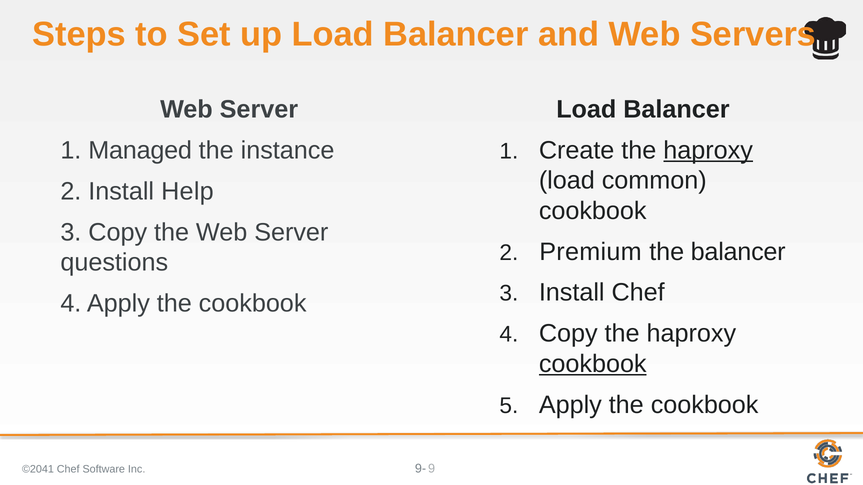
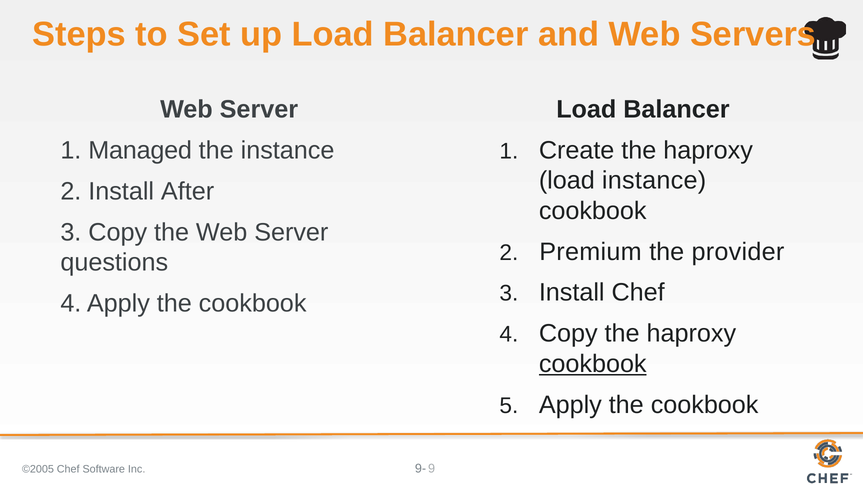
haproxy underline: present -> none (708, 150)
load common: common -> instance (654, 181)
Help: Help -> After (188, 191)
the balancer: balancer -> provider (738, 252)
©2041: ©2041 -> ©2005 (38, 470)
